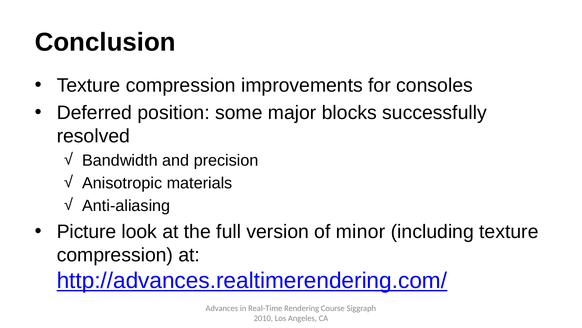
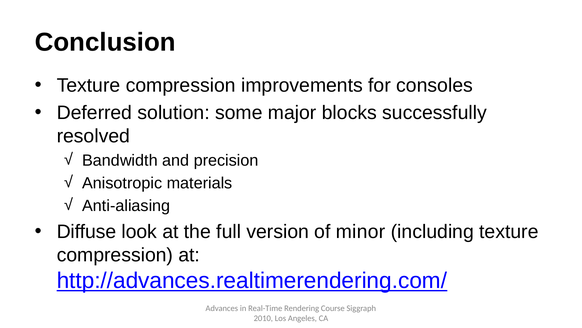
position: position -> solution (174, 112)
Picture: Picture -> Diffuse (86, 231)
